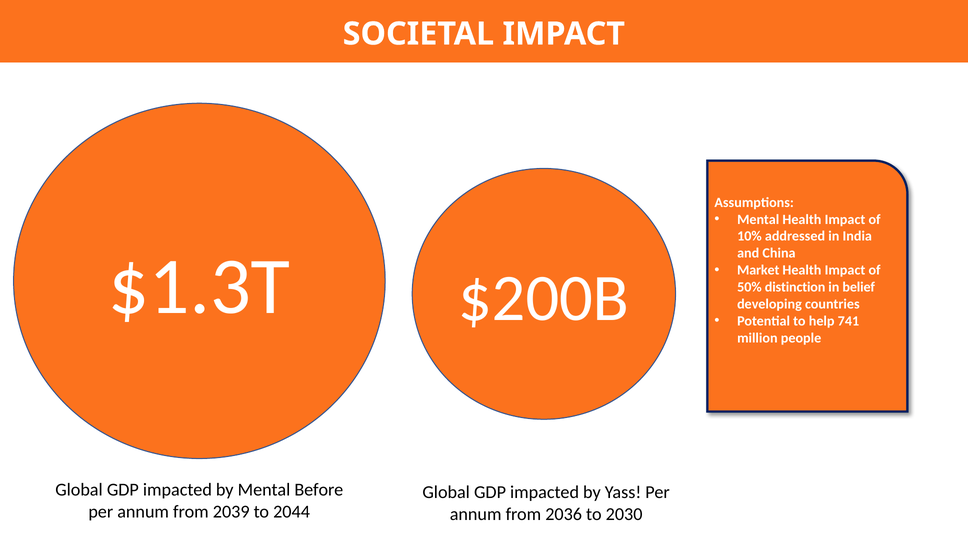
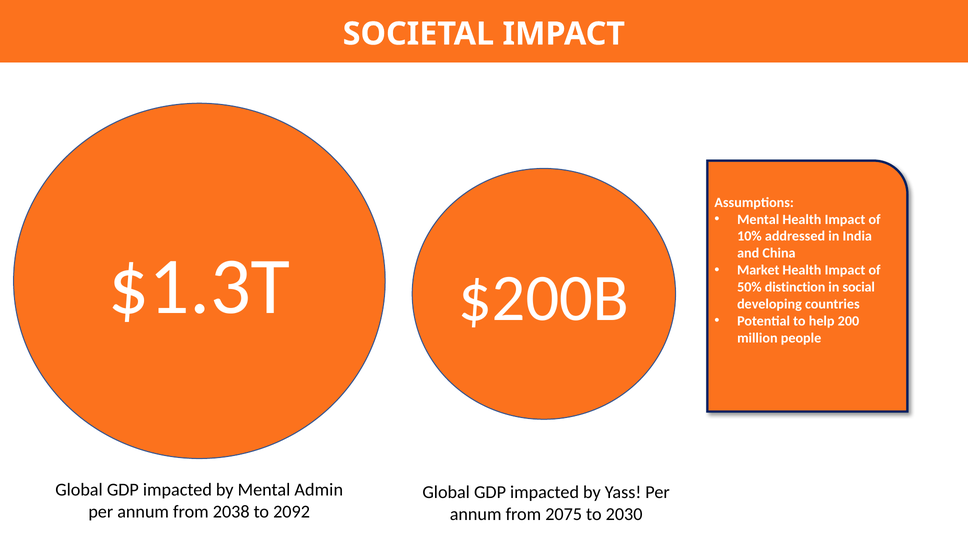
belief: belief -> social (859, 287)
741: 741 -> 200 (848, 321)
Before: Before -> Admin (319, 490)
2039: 2039 -> 2038 (231, 512)
2044: 2044 -> 2092 (292, 512)
2036: 2036 -> 2075 (564, 515)
